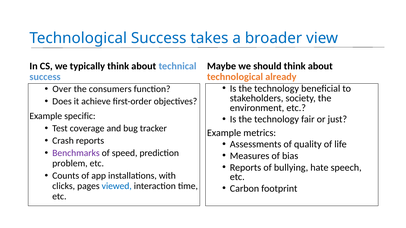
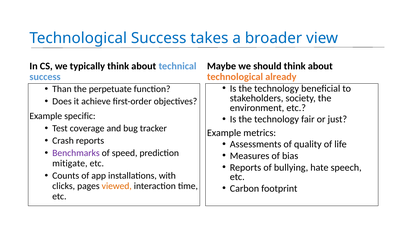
Over: Over -> Than (62, 89)
consumers: consumers -> perpetuate (110, 89)
problem: problem -> mitigate (70, 164)
viewed colour: blue -> orange (117, 186)
